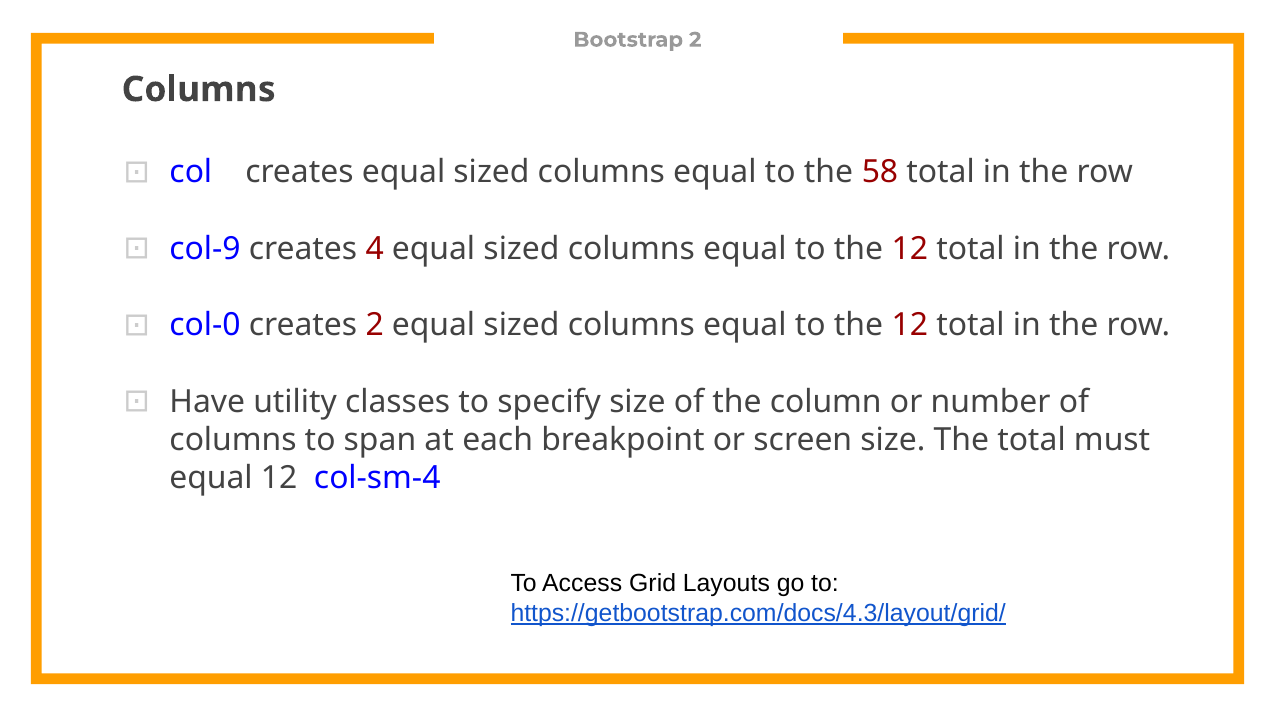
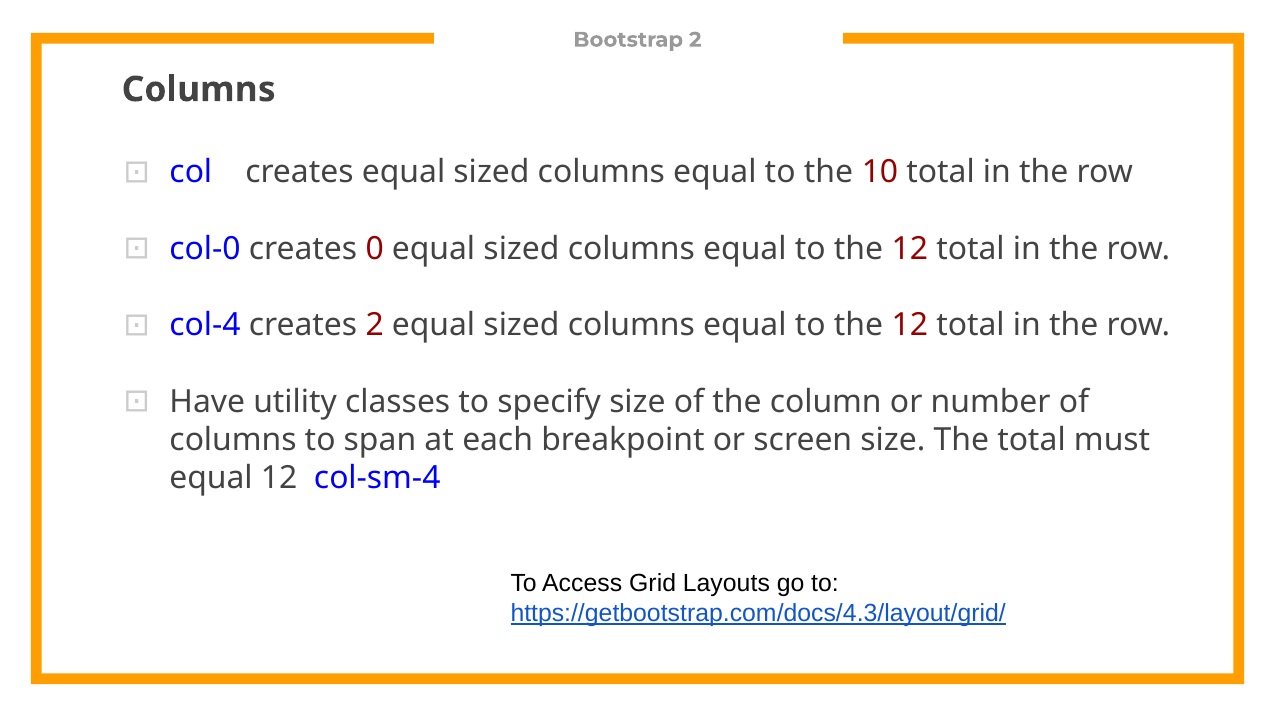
58: 58 -> 10 (880, 172)
col-9: col-9 -> col-0 (205, 249)
4: 4 -> 0 (375, 249)
col-0: col-0 -> col-4 (205, 325)
